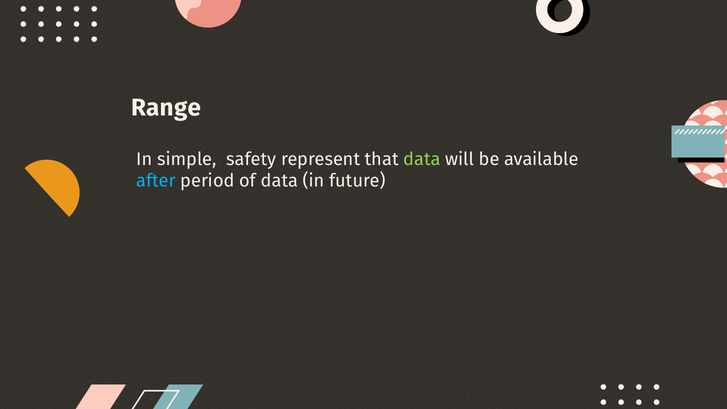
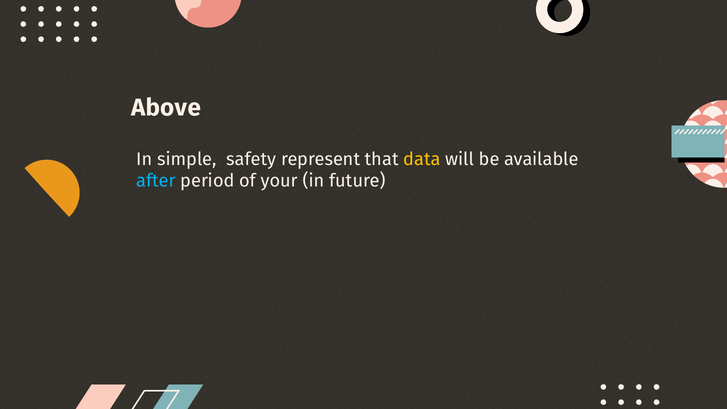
Range: Range -> Above (166, 108)
data colour: light green -> yellow (422, 159)
of data: data -> your (279, 181)
